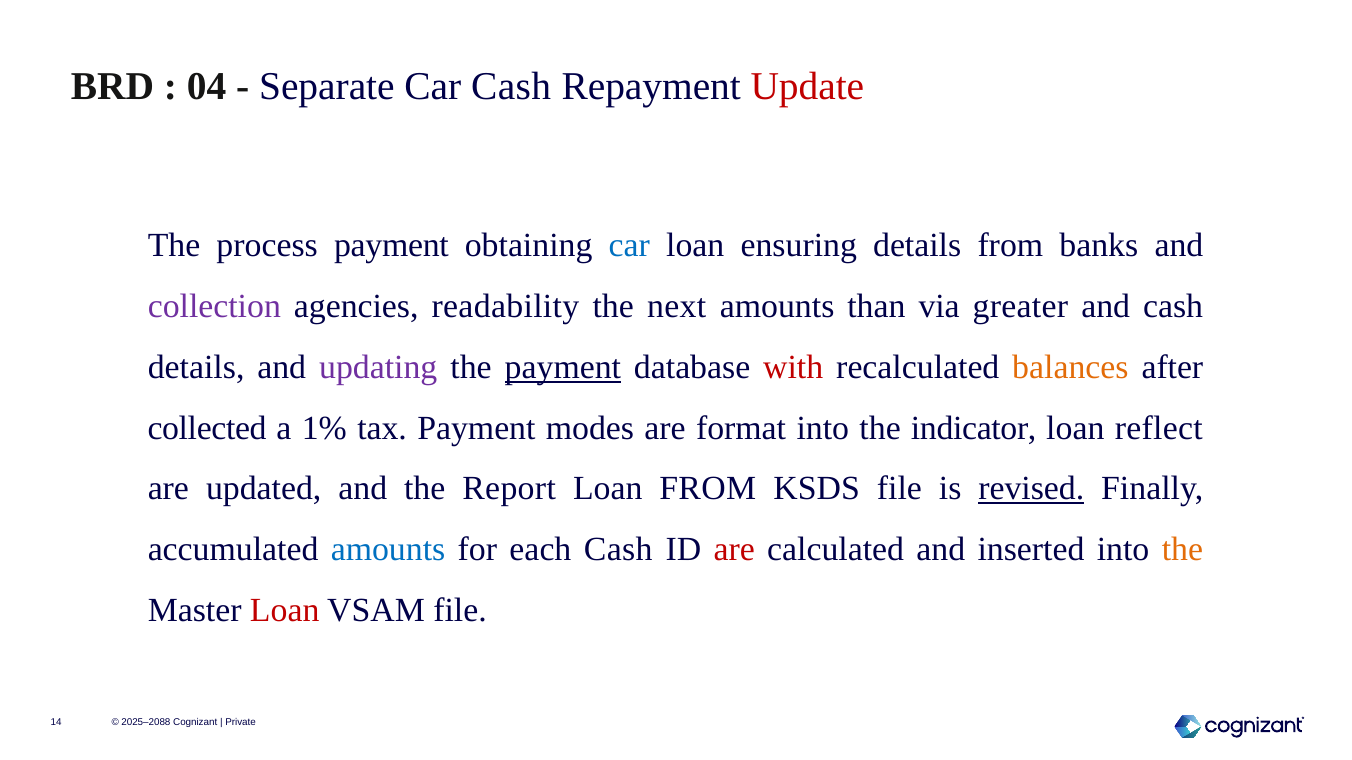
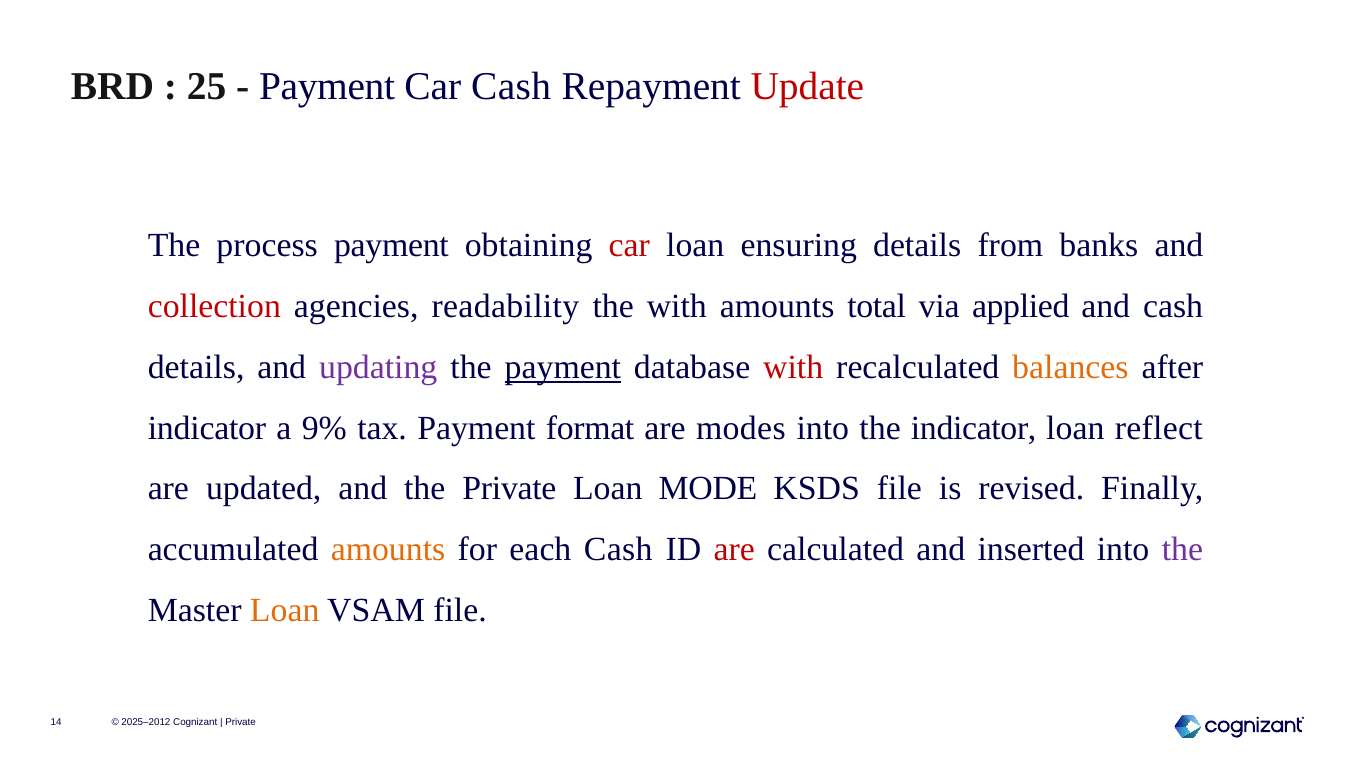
04: 04 -> 25 (207, 87)
Separate: Separate -> Payment (327, 87)
car colour: blue -> red (629, 246)
collection colour: purple -> red (214, 307)
the next: next -> with (677, 307)
than: than -> total (877, 307)
greater: greater -> applied (1021, 307)
collected: collected -> indicator (207, 428)
1%: 1% -> 9% (324, 428)
modes: modes -> format (590, 428)
format: format -> modes (741, 428)
the Report: Report -> Private (509, 489)
Loan FROM: FROM -> MODE (708, 489)
revised underline: present -> none (1031, 489)
amounts colour: blue -> orange (388, 550)
the colour: orange -> purple (1182, 550)
Loan colour: red -> orange (285, 611)
2025–2088: 2025–2088 -> 2025–2012 (146, 723)
